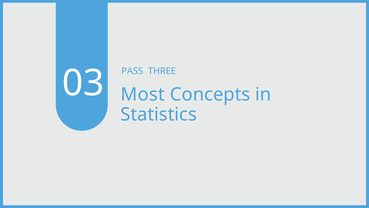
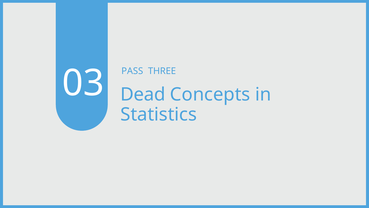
Most: Most -> Dead (143, 94)
